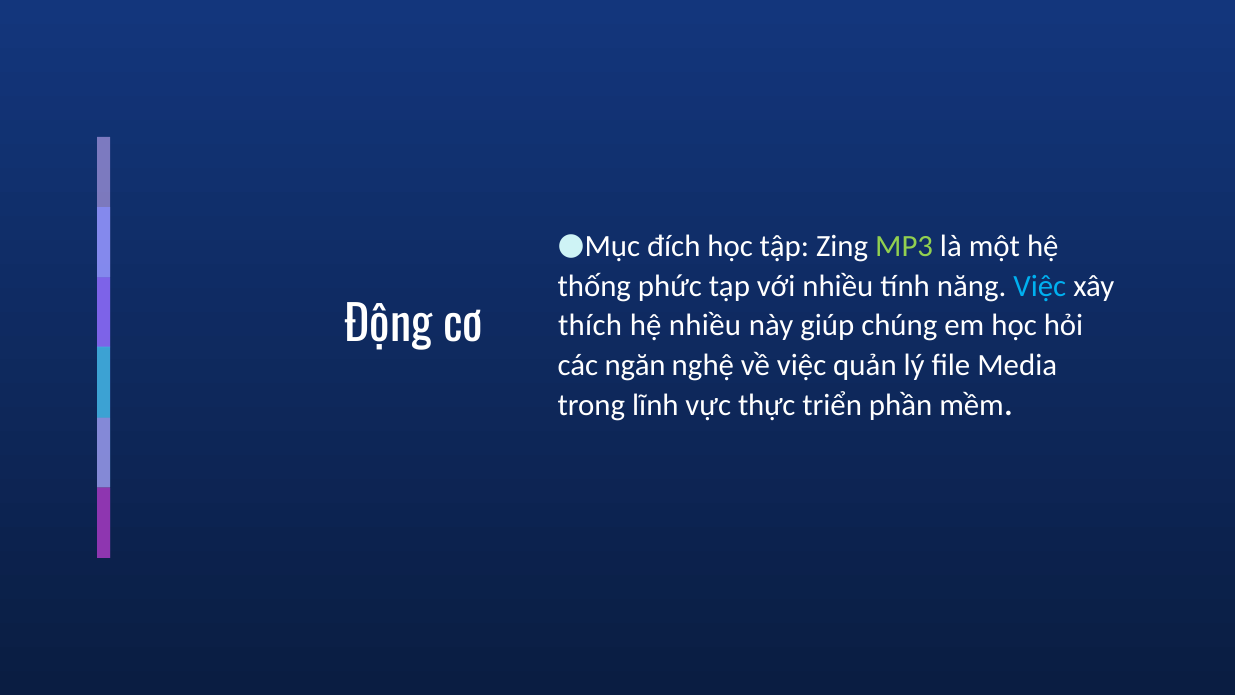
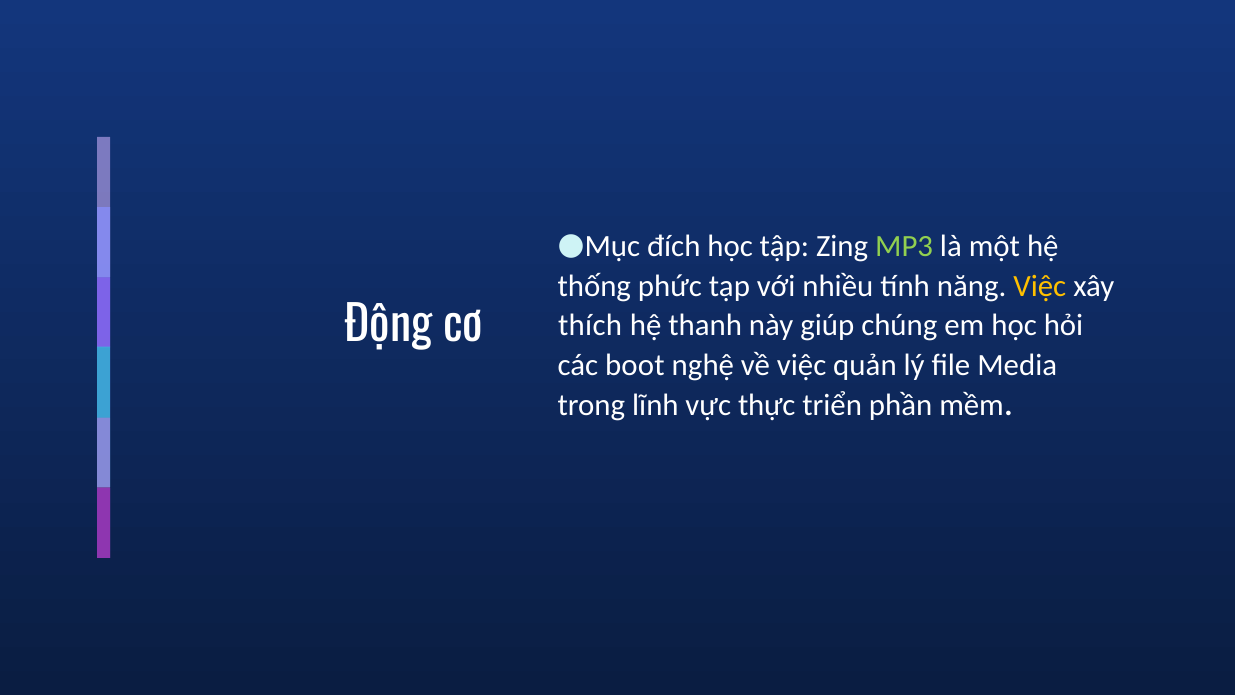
Việc colour: light blue -> yellow (1040, 286)
hệ nhiều: nhiều -> thanh (705, 325)
ngăn: ngăn -> boot (635, 365)
